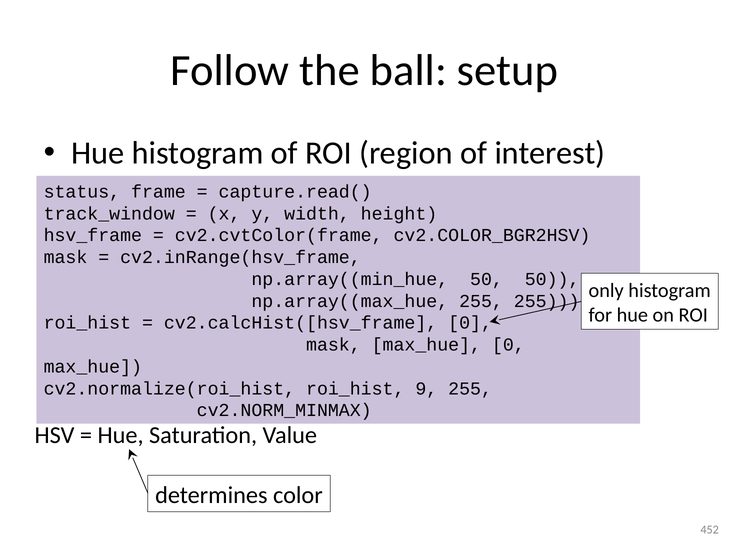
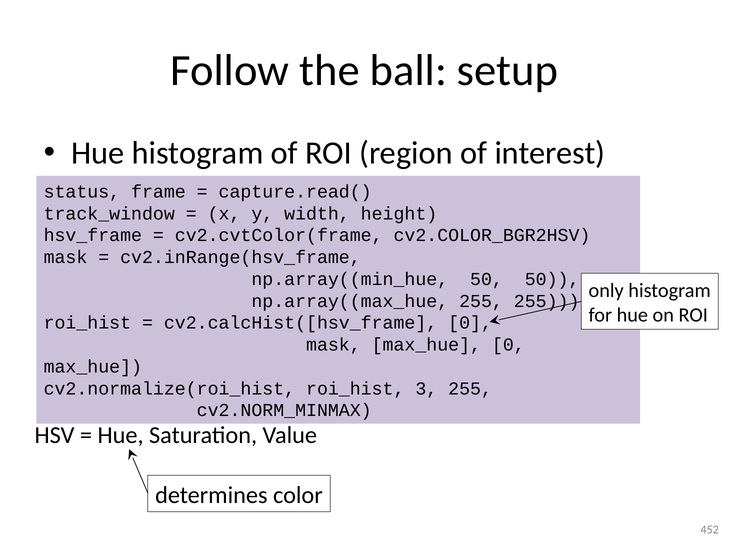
9: 9 -> 3 (426, 388)
